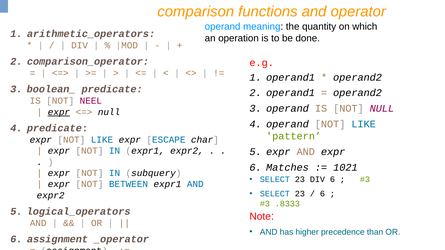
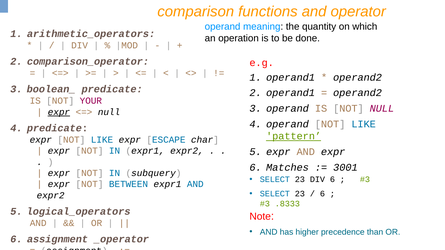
NEEL: NEEL -> YOUR (91, 101)
pattern underline: none -> present (294, 136)
1021: 1021 -> 3001 (345, 168)
